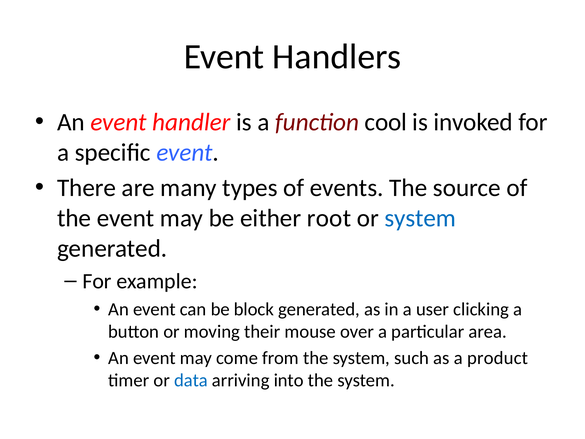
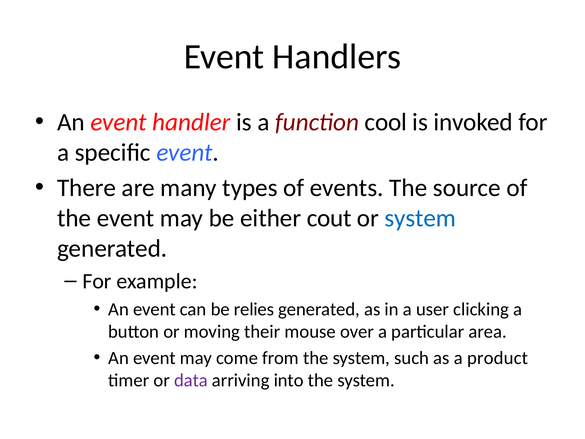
root: root -> cout (329, 218)
block: block -> relies (254, 309)
data colour: blue -> purple (191, 380)
